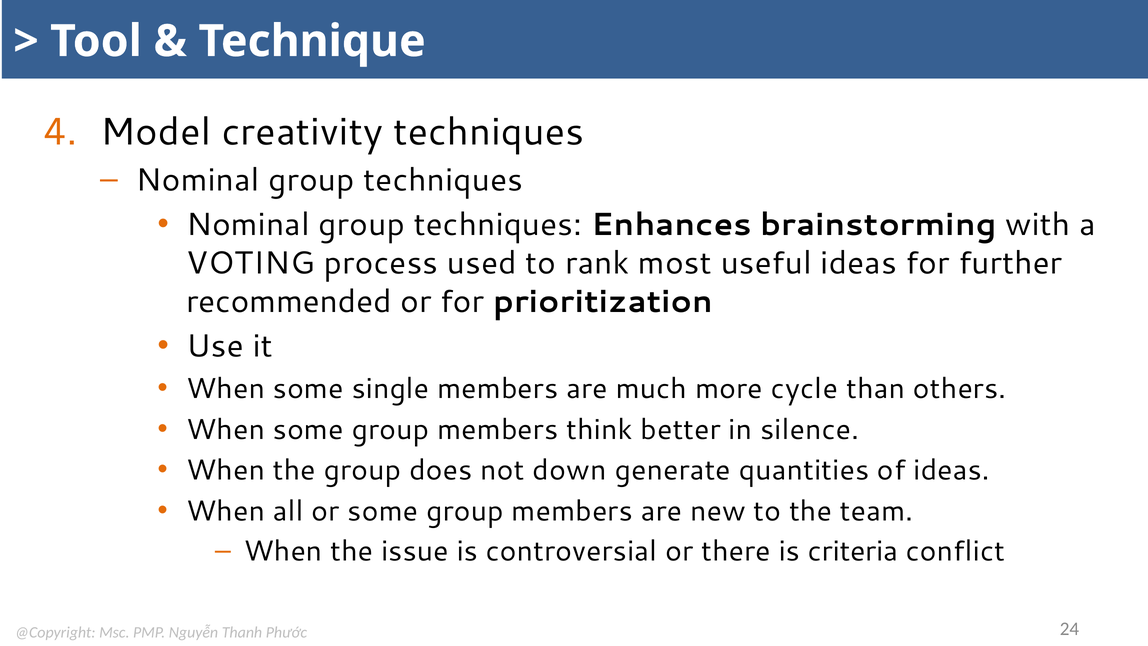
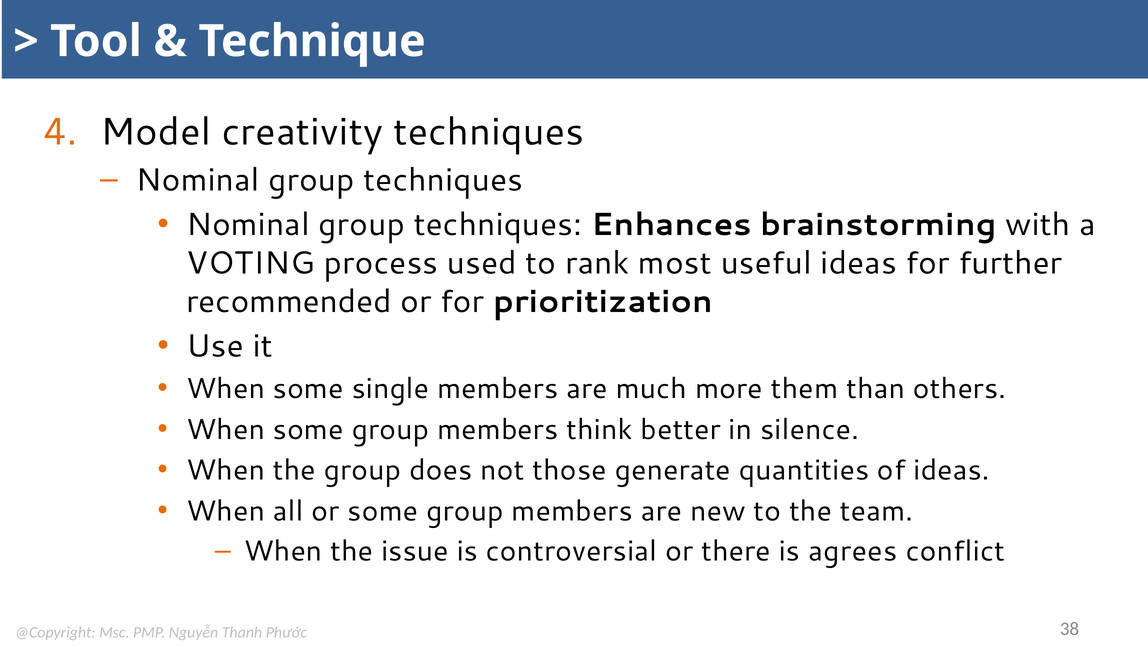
cycle: cycle -> them (805, 389)
down: down -> those (570, 470)
criteria: criteria -> agrees (853, 551)
24: 24 -> 38 (1069, 628)
